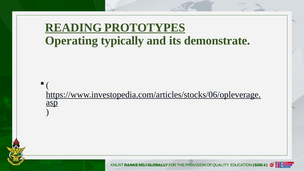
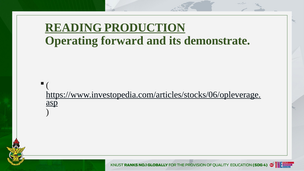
PROTOTYPES: PROTOTYPES -> PRODUCTION (145, 28)
typically: typically -> forward (122, 41)
